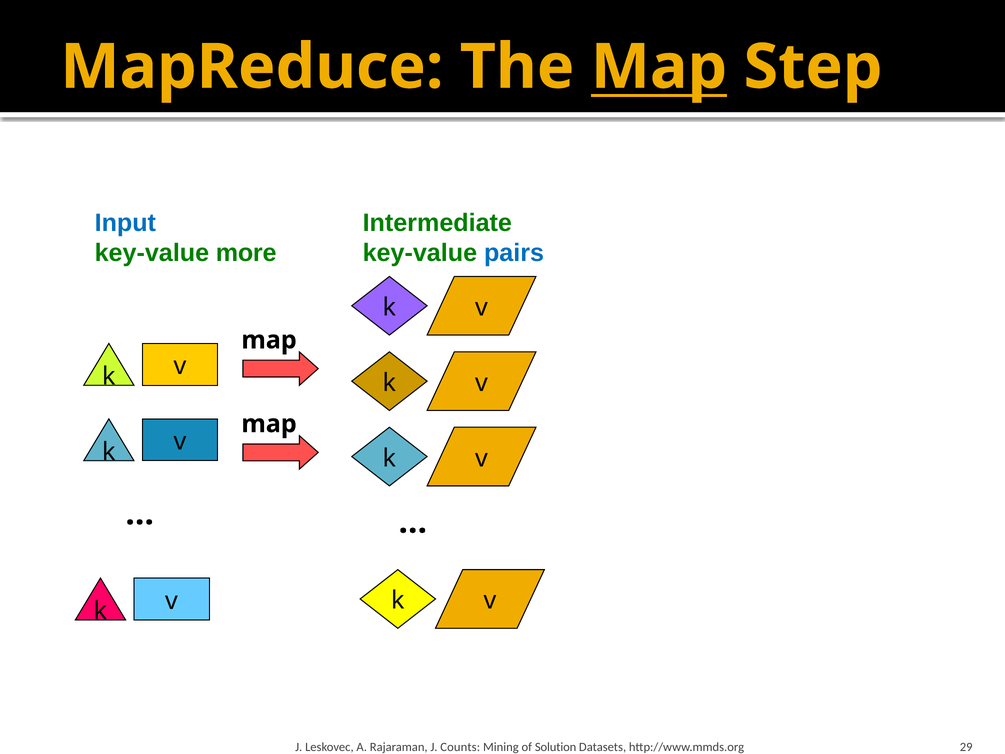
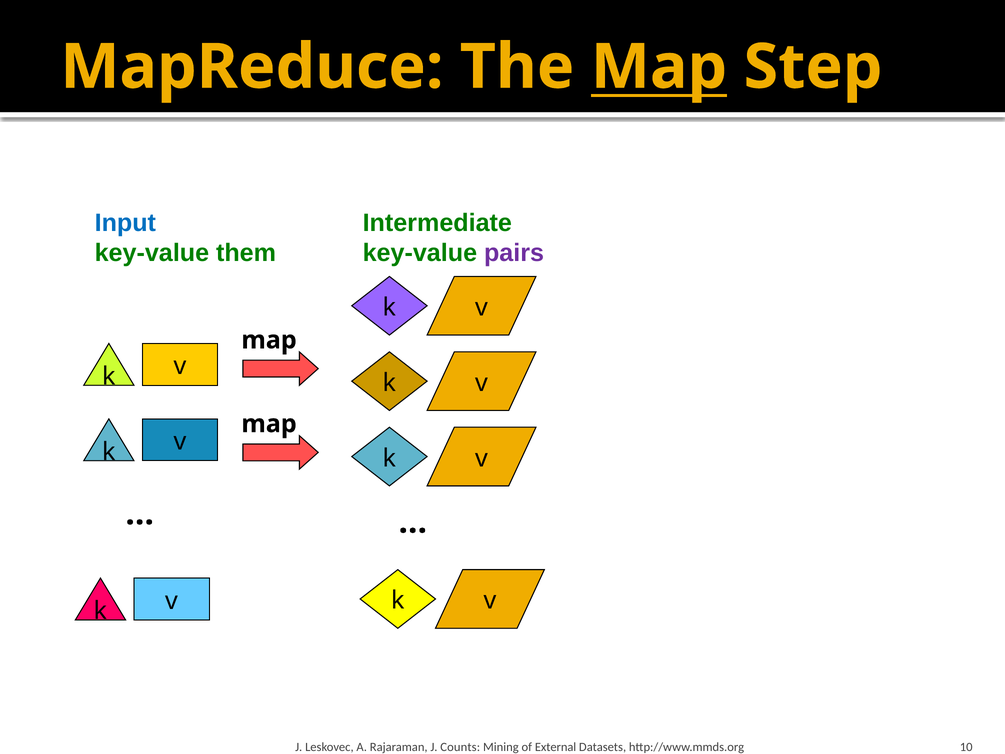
more: more -> them (246, 253)
pairs colour: blue -> purple (514, 253)
Solution: Solution -> External (556, 747)
29: 29 -> 10 (966, 747)
